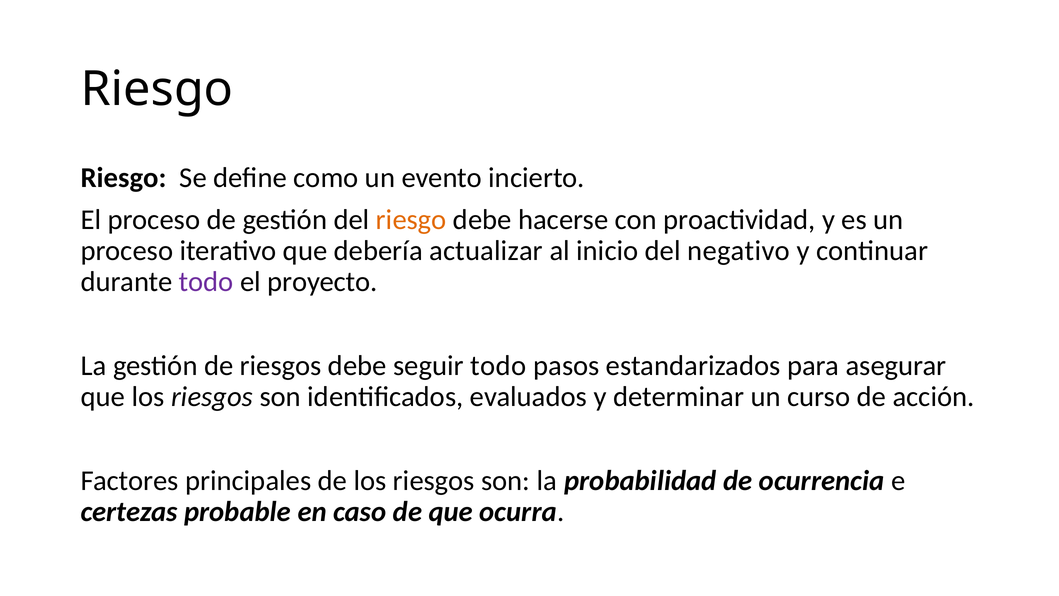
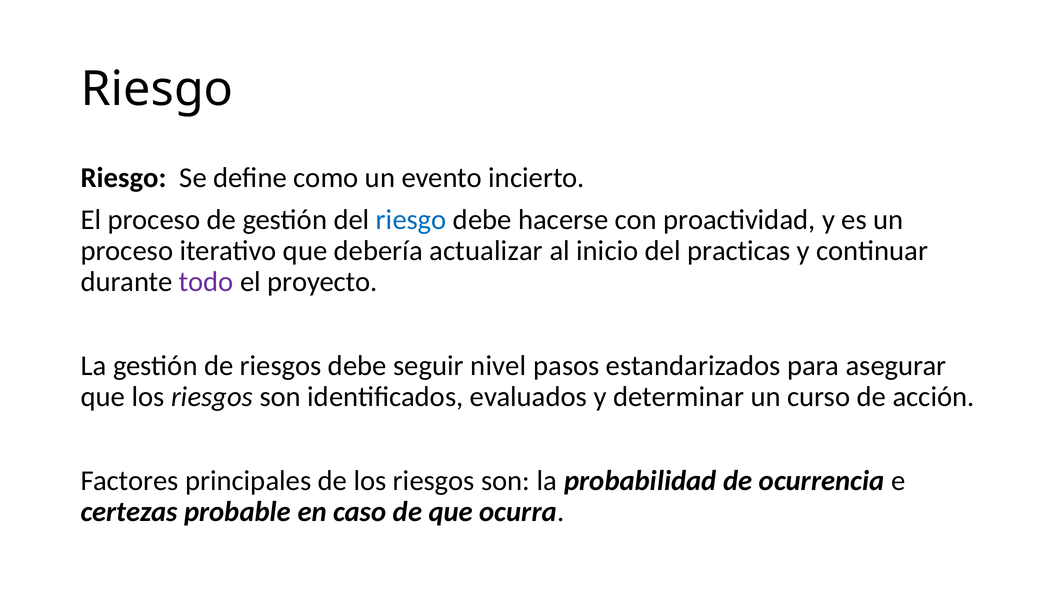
riesgo colour: orange -> blue (411, 220)
negativo: negativo -> practicas (739, 251)
seguir todo: todo -> nivel (498, 366)
